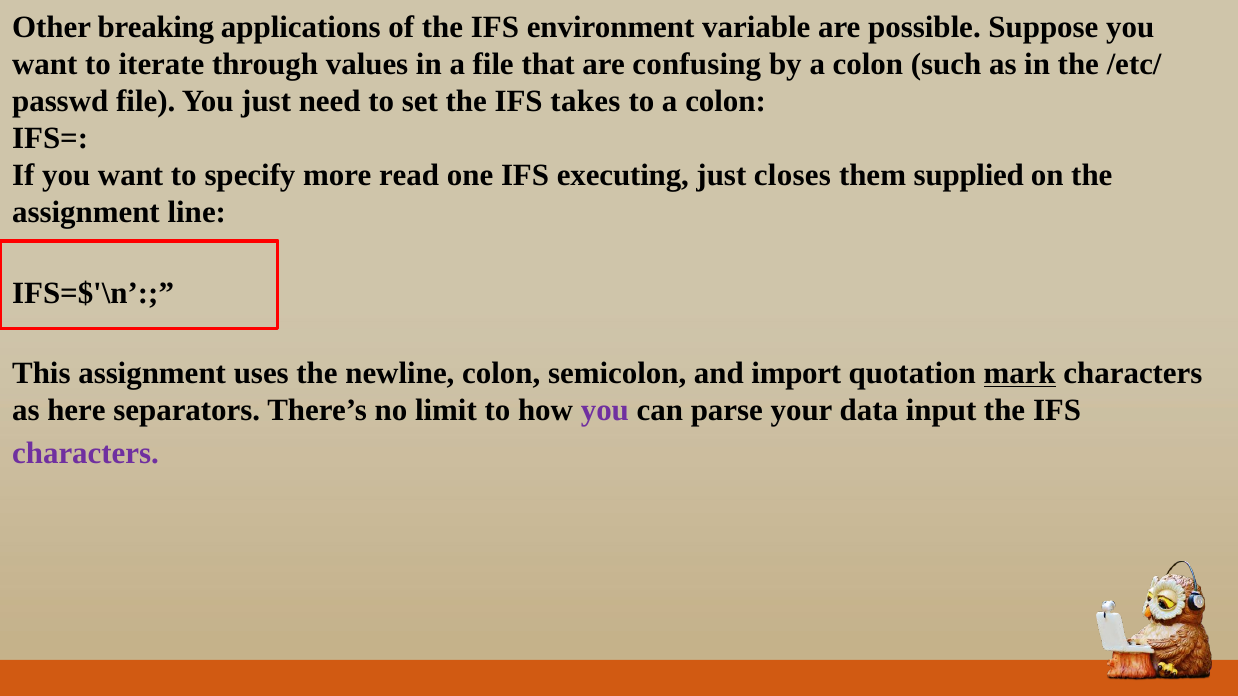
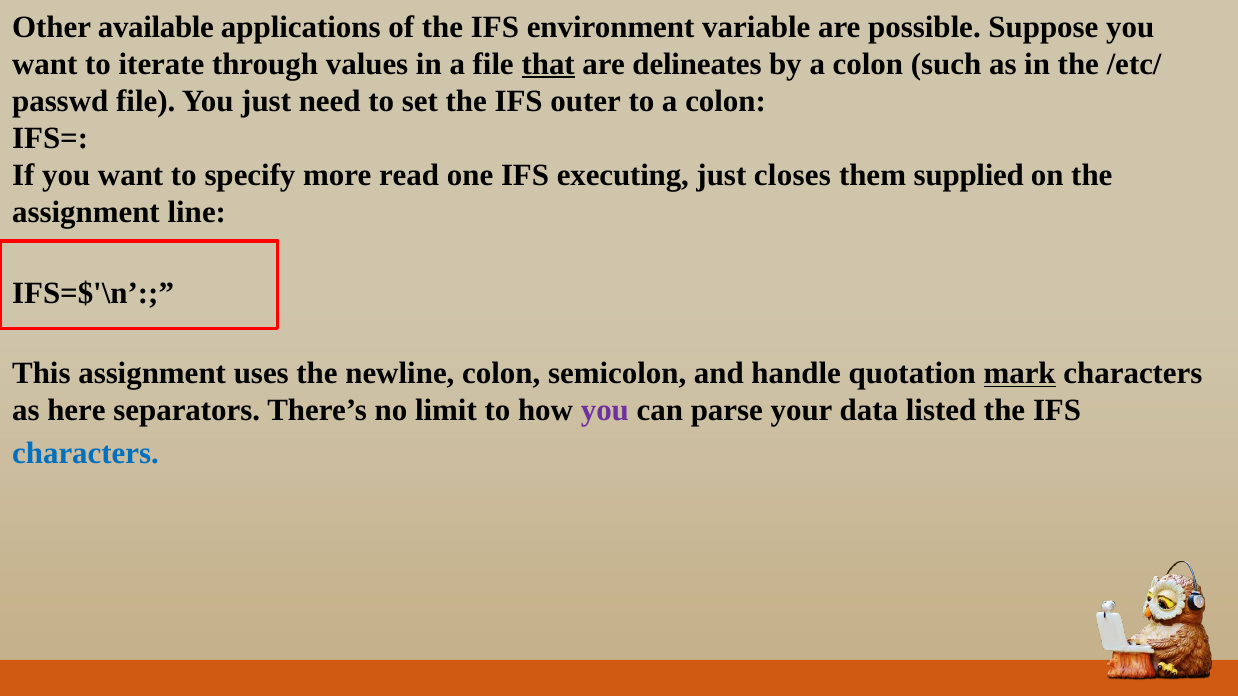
breaking: breaking -> available (156, 27)
that underline: none -> present (548, 64)
confusing: confusing -> delineates (697, 64)
takes: takes -> outer (586, 101)
import: import -> handle (796, 373)
input: input -> listed (941, 411)
characters colour: purple -> blue (85, 454)
